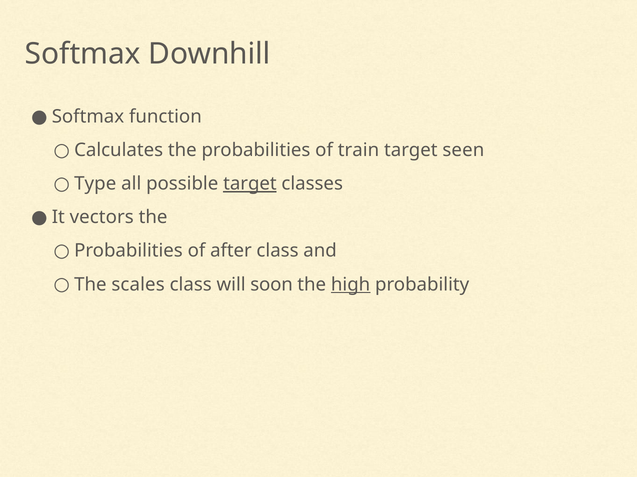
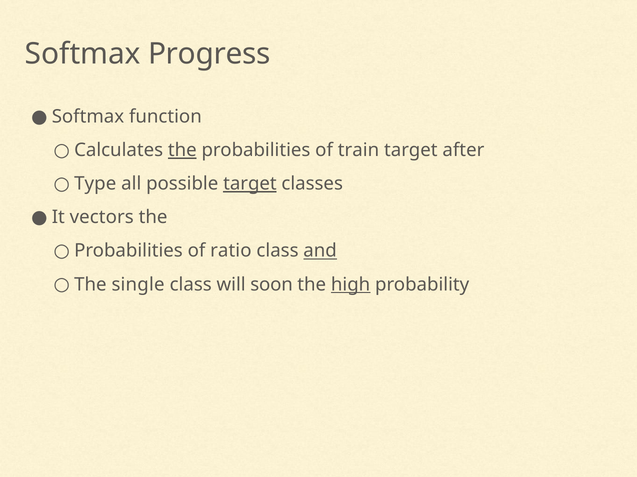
Downhill: Downhill -> Progress (209, 54)
the underline: none -> present (182, 150)
seen: seen -> after (463, 150)
after: after -> ratio (231, 251)
and underline: none -> present (320, 251)
scales: scales -> single (138, 285)
